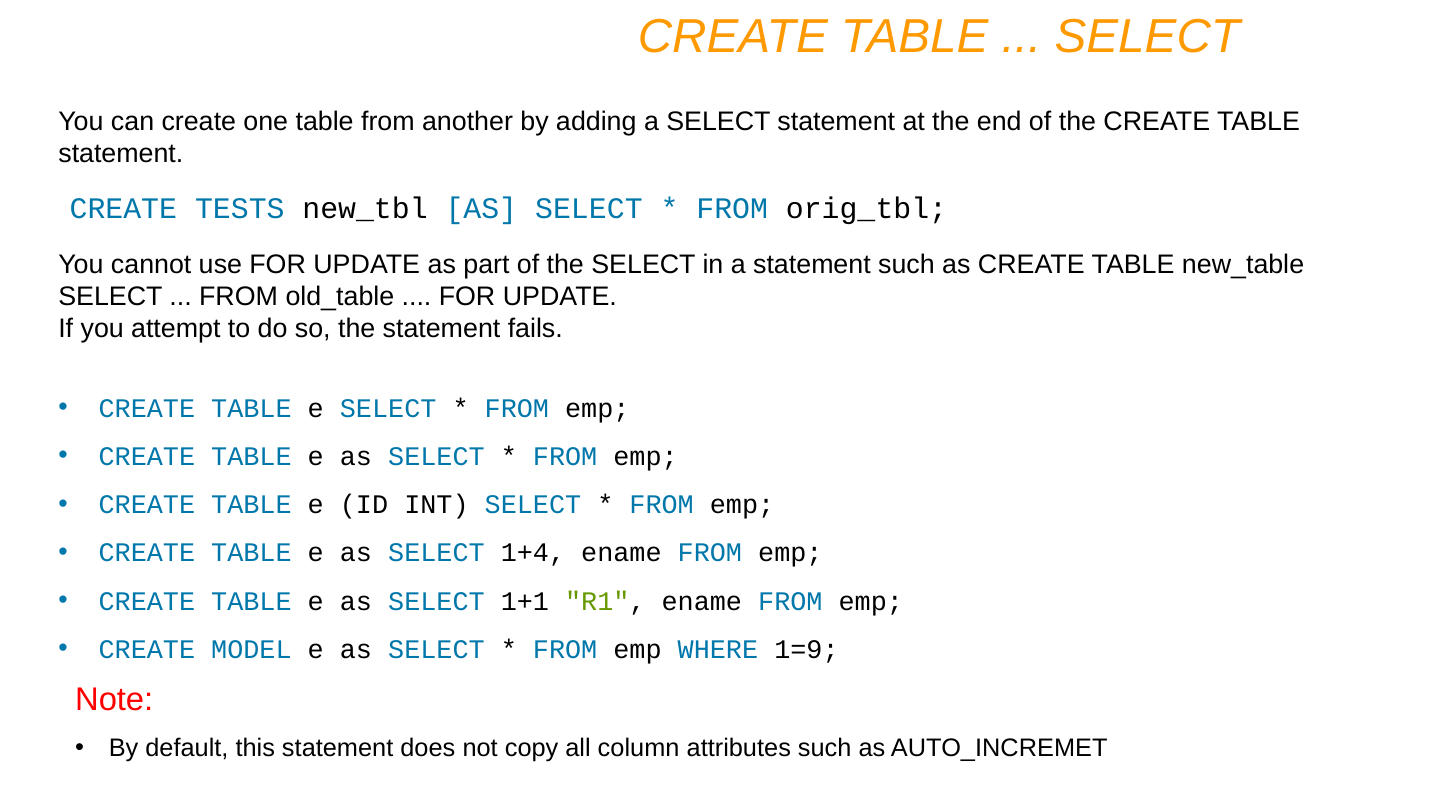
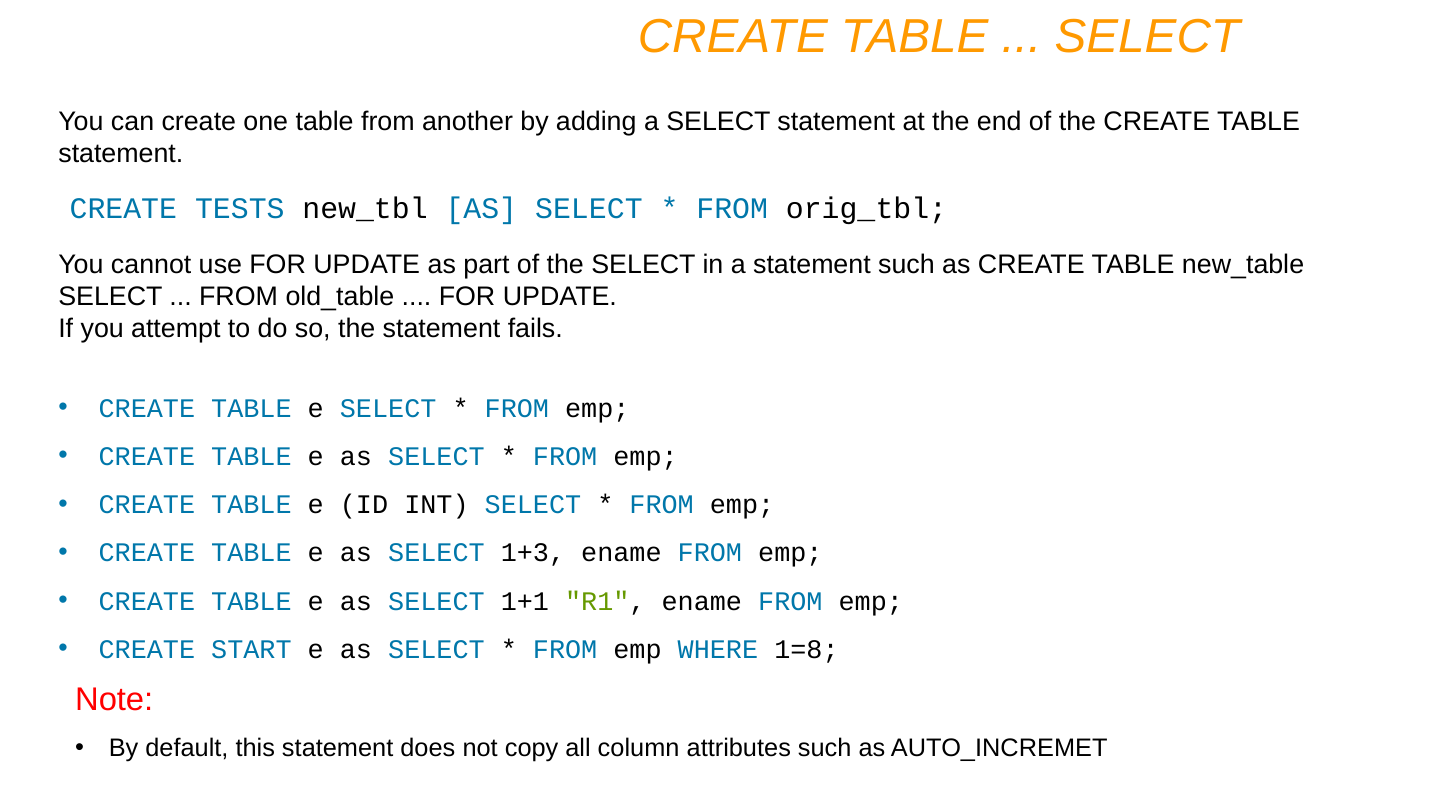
1+4: 1+4 -> 1+3 (533, 553)
MODEL: MODEL -> START (251, 650)
1=9: 1=9 -> 1=8 (806, 650)
